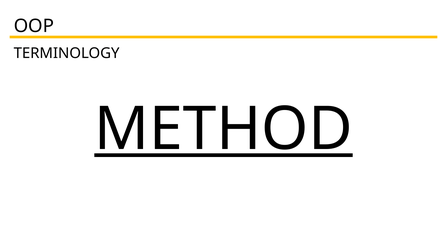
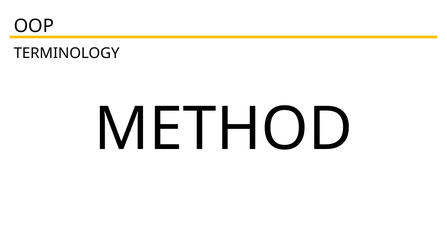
METHOD underline: present -> none (224, 130)
